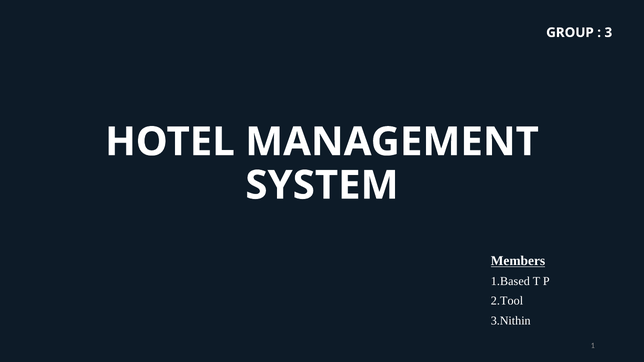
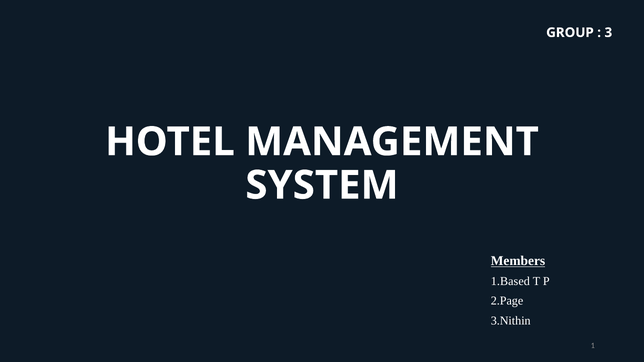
2.Tool: 2.Tool -> 2.Page (507, 301)
